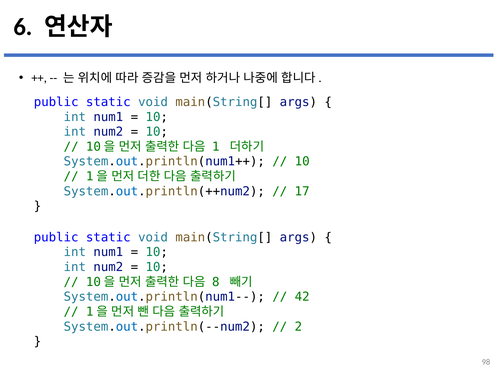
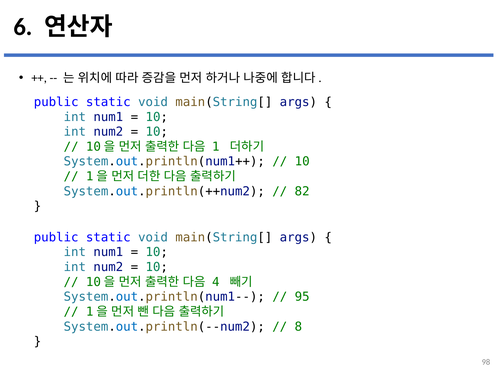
17: 17 -> 82 (302, 191)
8: 8 -> 4 (216, 282)
42: 42 -> 95 (302, 297)
2: 2 -> 8 (298, 327)
